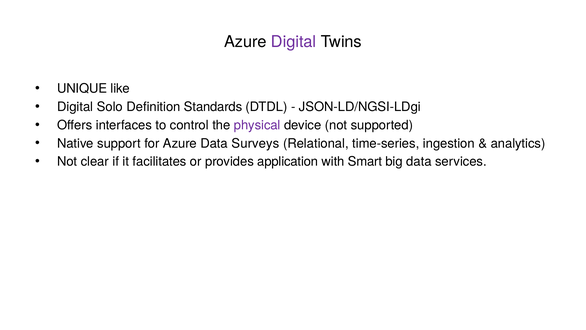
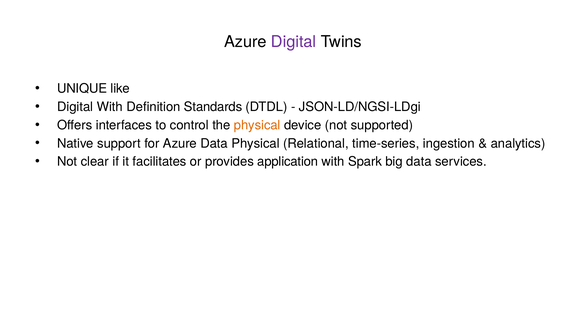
Digital Solo: Solo -> With (110, 107)
physical colour: purple -> orange (257, 125)
Data Surveys: Surveys -> Physical (255, 143)
Smart: Smart -> Spark (365, 161)
